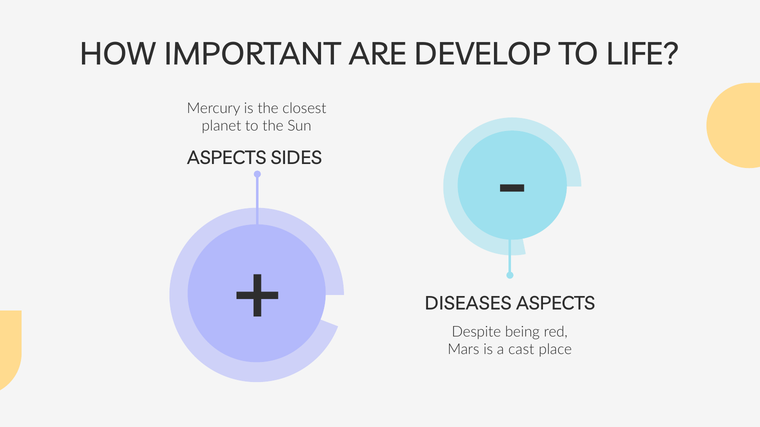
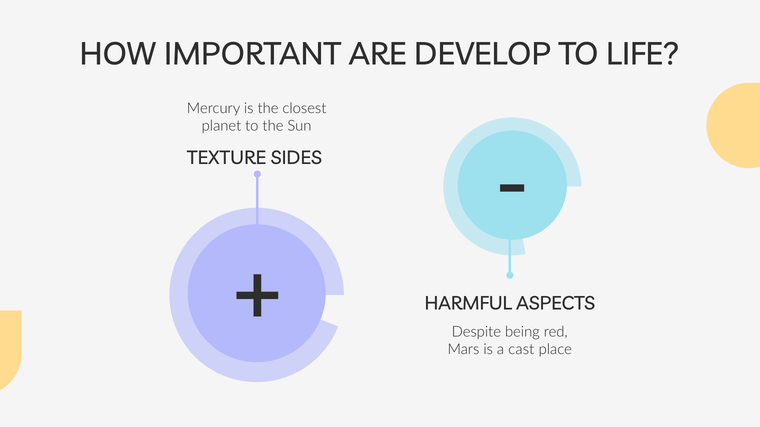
ASPECTS: ASPECTS -> TEXTURE (227, 158)
DISEASES: DISEASES -> HARMFUL (468, 304)
